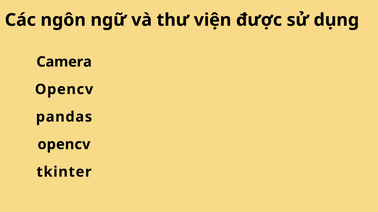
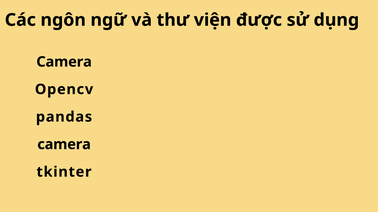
opencv: opencv -> camera (64, 145)
